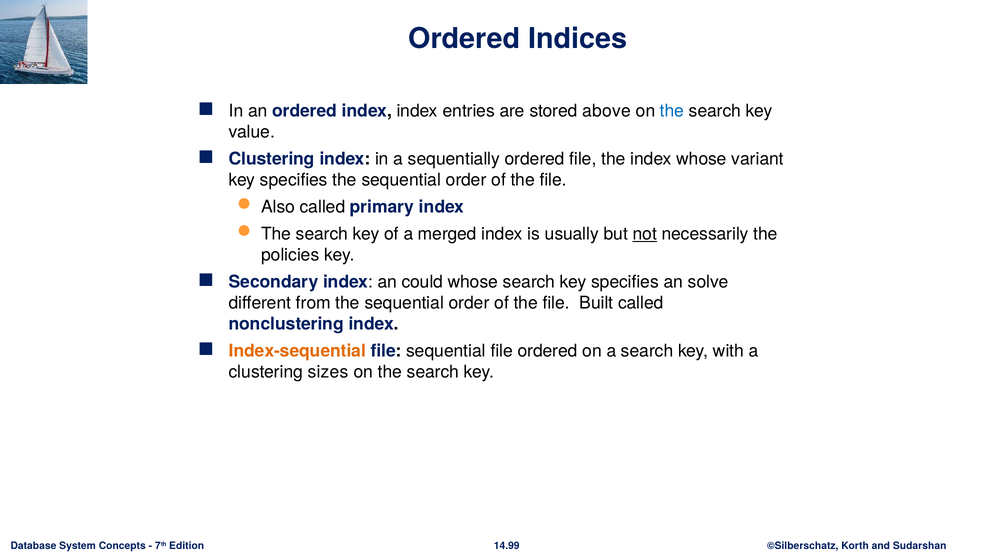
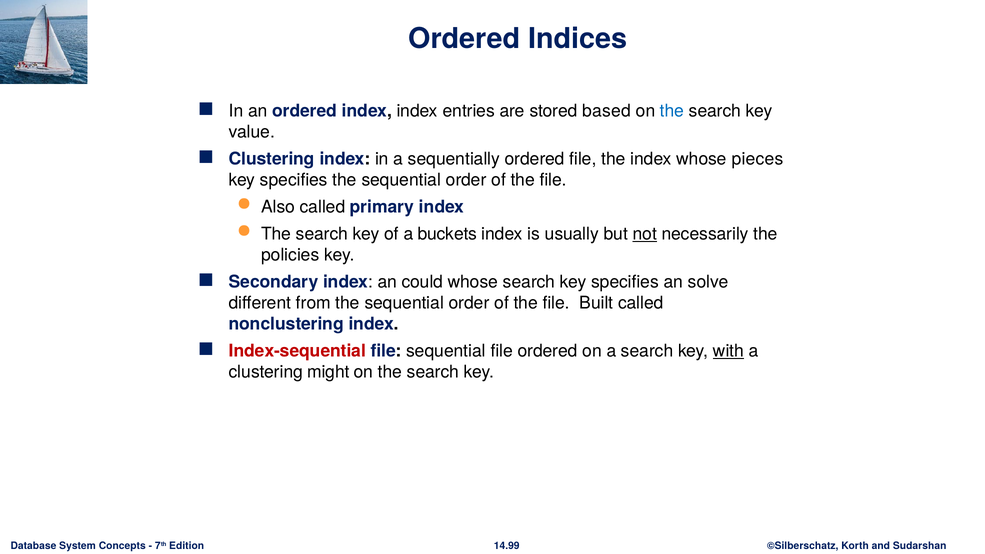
above: above -> based (607, 111)
variant: variant -> pieces (758, 159)
merged: merged -> buckets (447, 234)
Index-sequential colour: orange -> red (297, 351)
with underline: none -> present (728, 351)
sizes: sizes -> might (328, 372)
